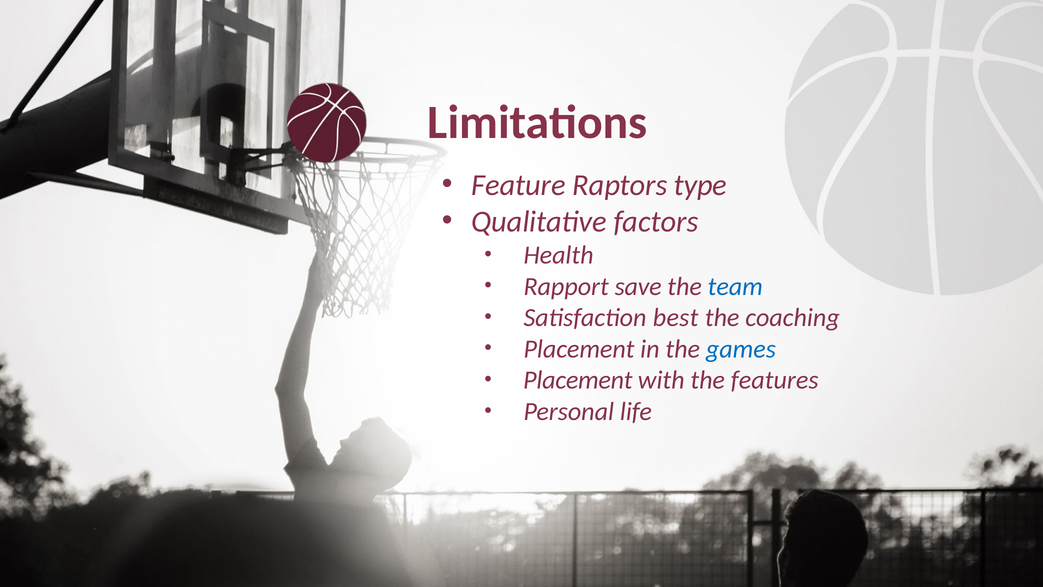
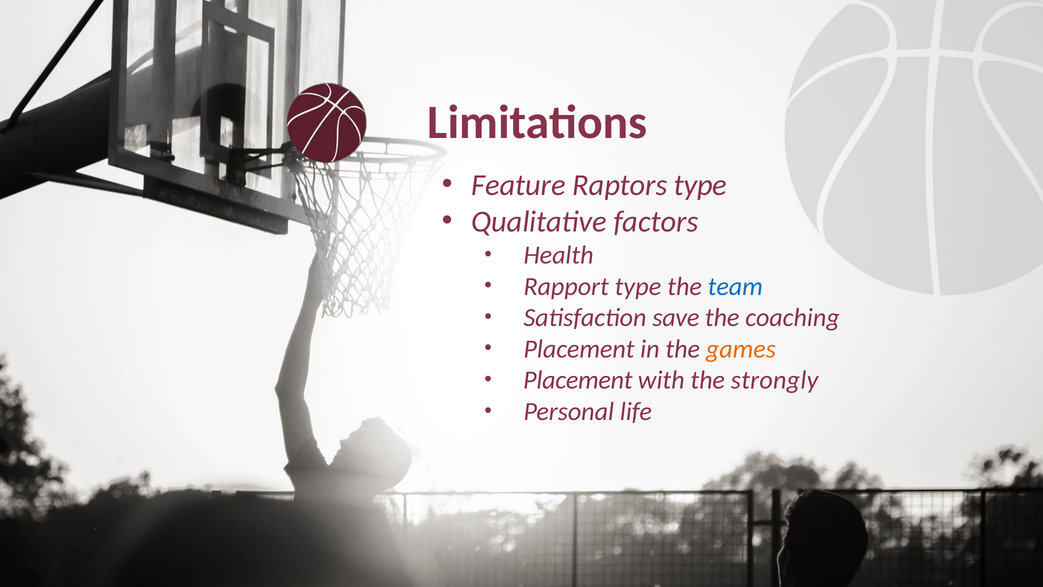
Rapport save: save -> type (638, 286)
best: best -> save (676, 318)
games colour: blue -> orange (741, 349)
features: features -> strongly (775, 380)
